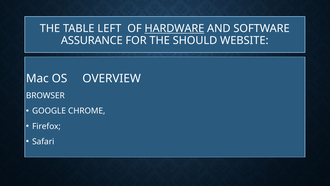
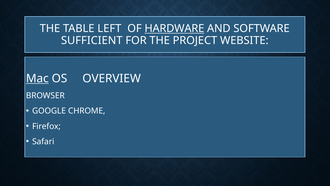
ASSURANCE: ASSURANCE -> SUFFICIENT (92, 40)
SHOULD: SHOULD -> PROJECT (195, 40)
Mac underline: none -> present (37, 78)
